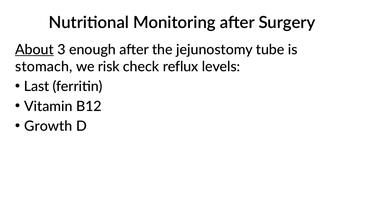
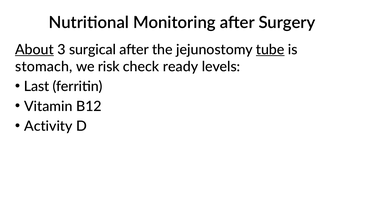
enough: enough -> surgical (92, 50)
tube underline: none -> present (270, 50)
reflux: reflux -> ready (180, 67)
Growth: Growth -> Activity (48, 126)
